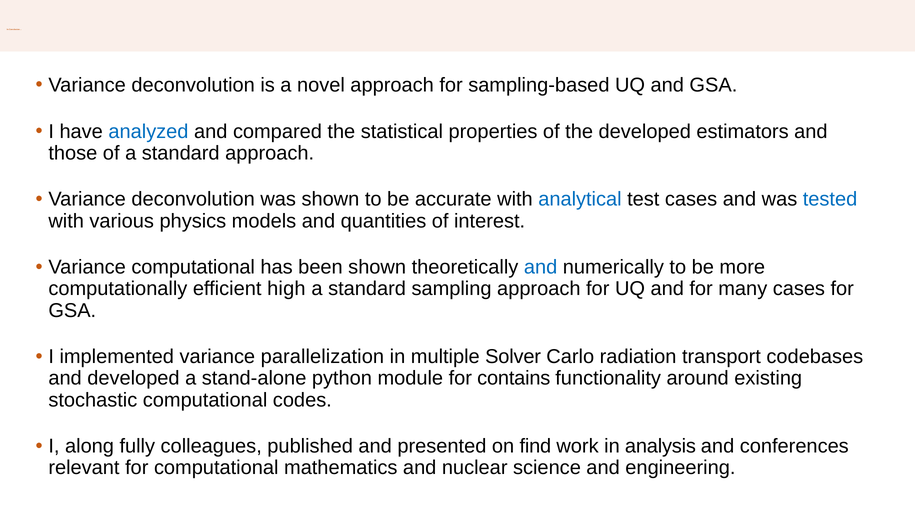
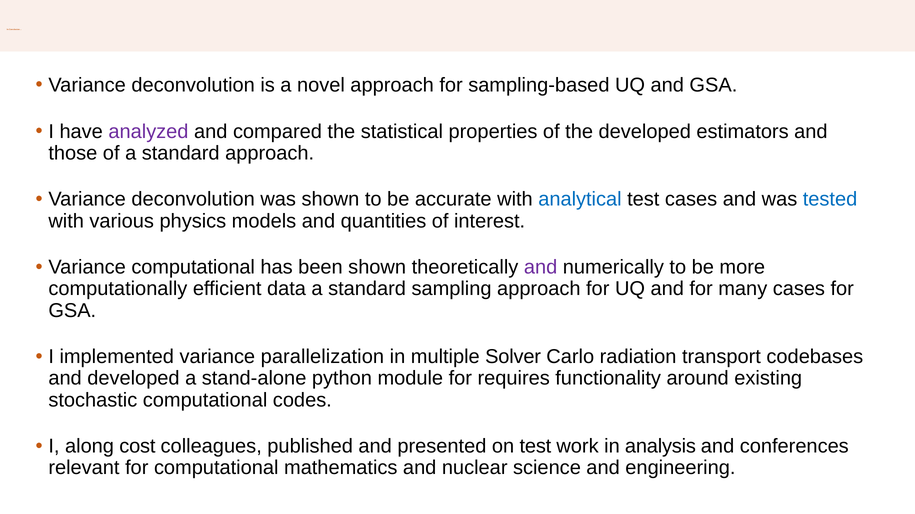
analyzed colour: blue -> purple (148, 132)
and colour: blue -> purple (541, 268)
high: high -> data (286, 289)
contains: contains -> requires (514, 379)
fully: fully -> cost (137, 447)
on find: find -> test (535, 447)
